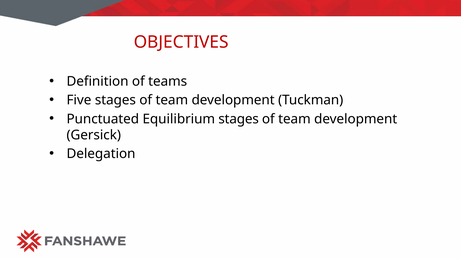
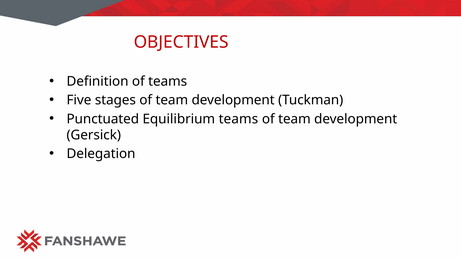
Equilibrium stages: stages -> teams (238, 119)
